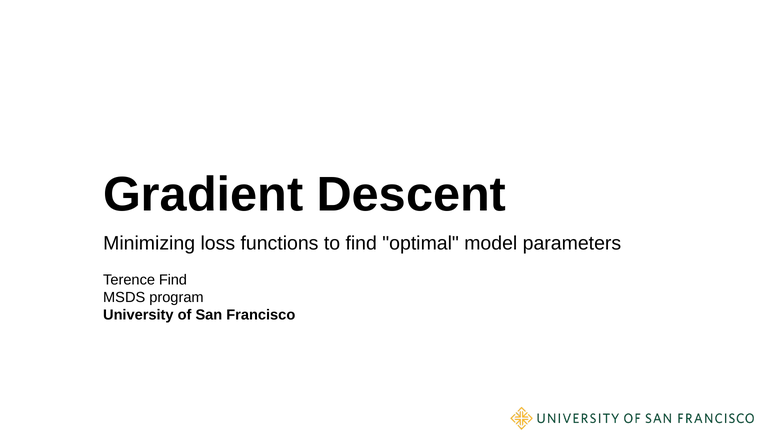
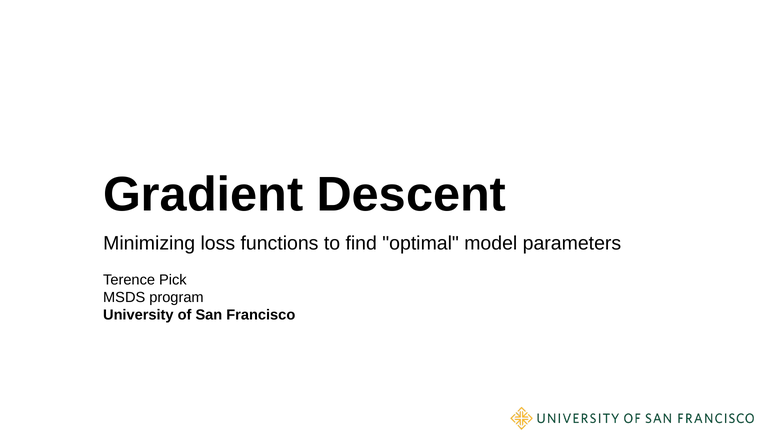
Terence Find: Find -> Pick (173, 280)
